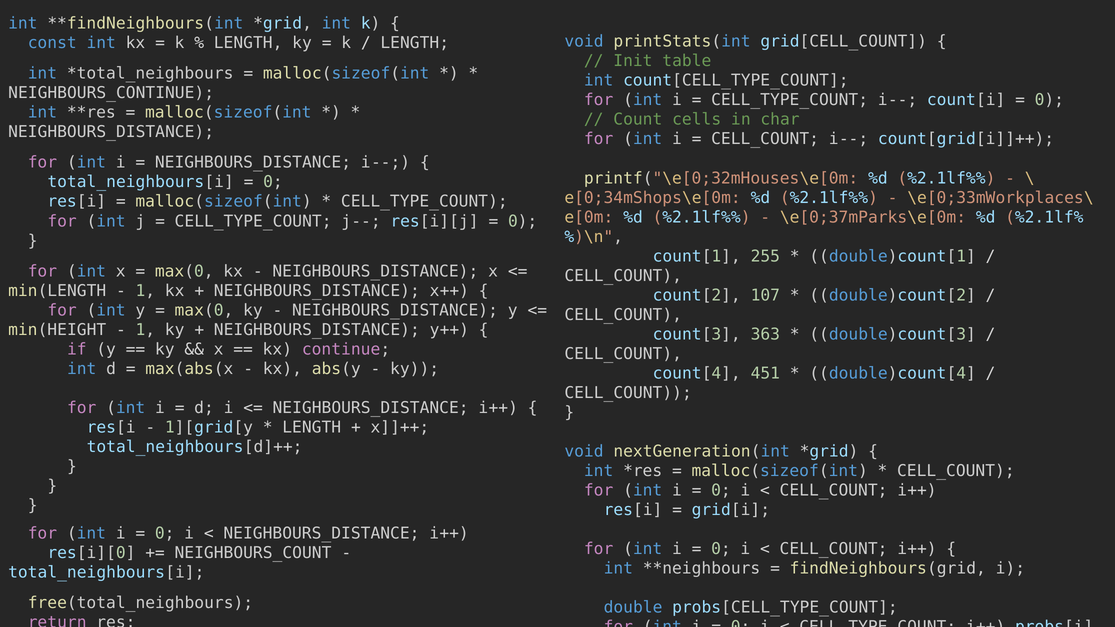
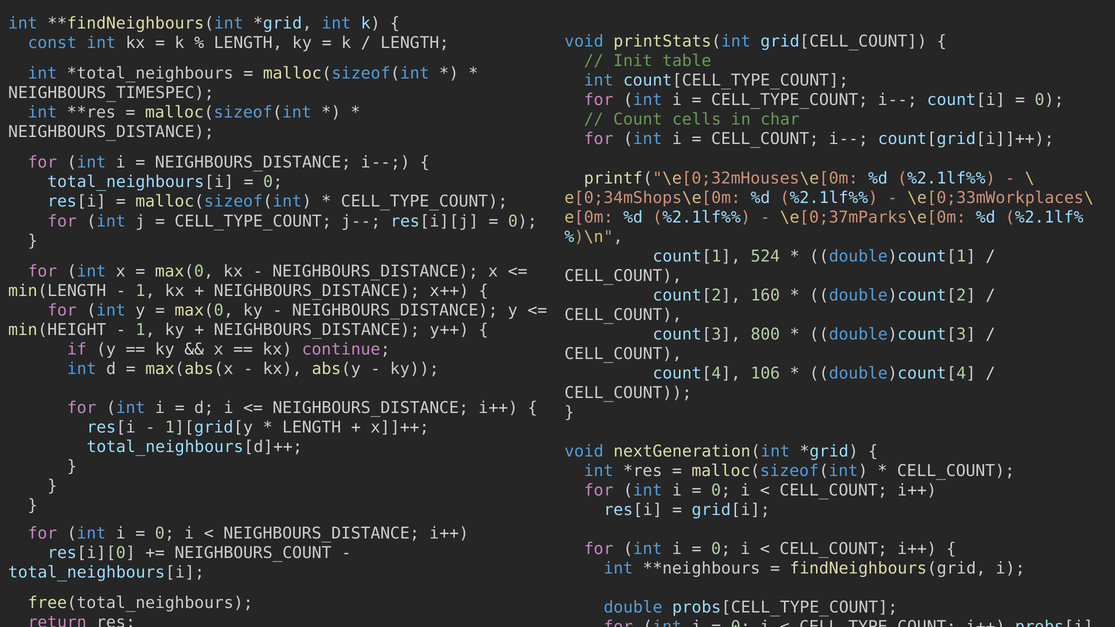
NEIGHBOURS_CONTINUE: NEIGHBOURS_CONTINUE -> NEIGHBOURS_TIMESPEC (111, 93)
255: 255 -> 524 (765, 256)
107: 107 -> 160 (765, 295)
363: 363 -> 800 (765, 334)
451: 451 -> 106 (765, 373)
